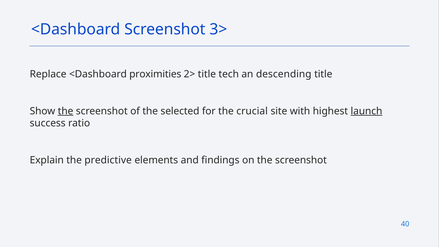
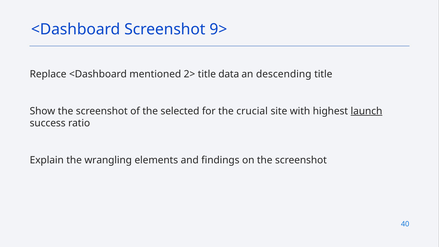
3>: 3> -> 9> (218, 29)
proximities: proximities -> mentioned (155, 74)
tech: tech -> data (229, 74)
the underline: present -> none (66, 111)
predictive: predictive -> wrangling (108, 160)
